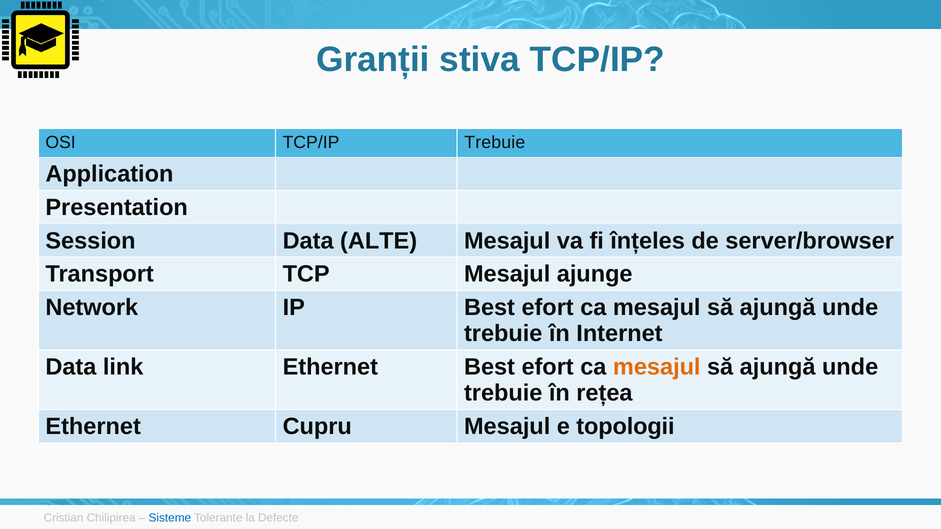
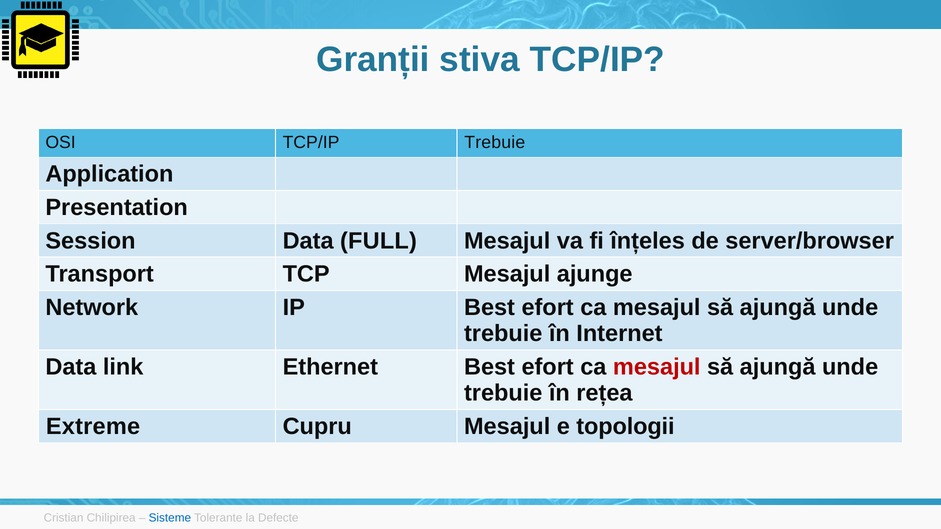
ALTE: ALTE -> FULL (378, 241)
mesajul colour: orange -> red (657, 367)
Ethernet: Ethernet -> Extreme (93, 427)
